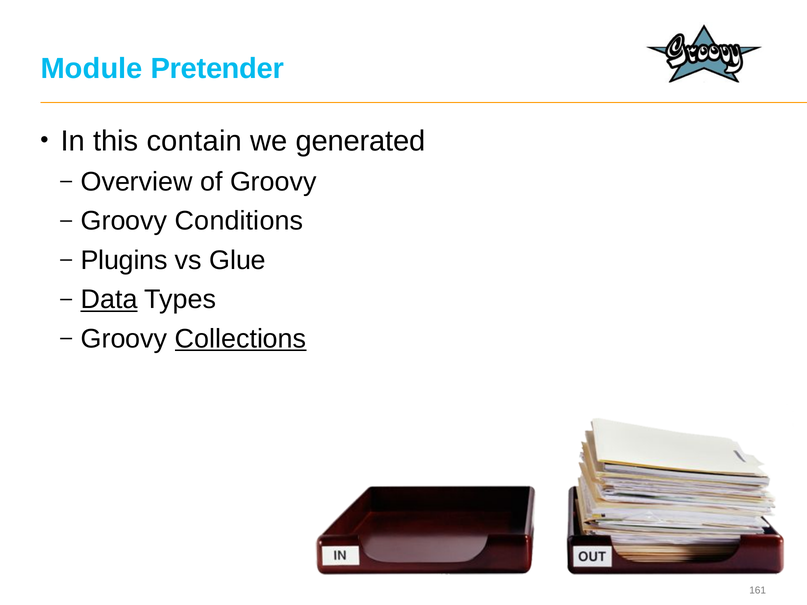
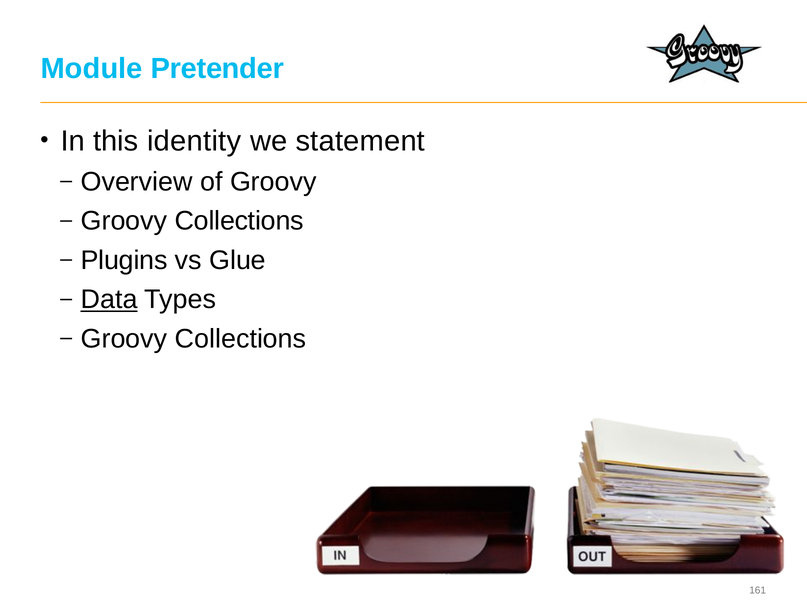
contain: contain -> identity (194, 141)
generated: generated -> statement (360, 141)
Conditions: Conditions -> Collections (239, 221)
Collections underline: present -> none (241, 339)
